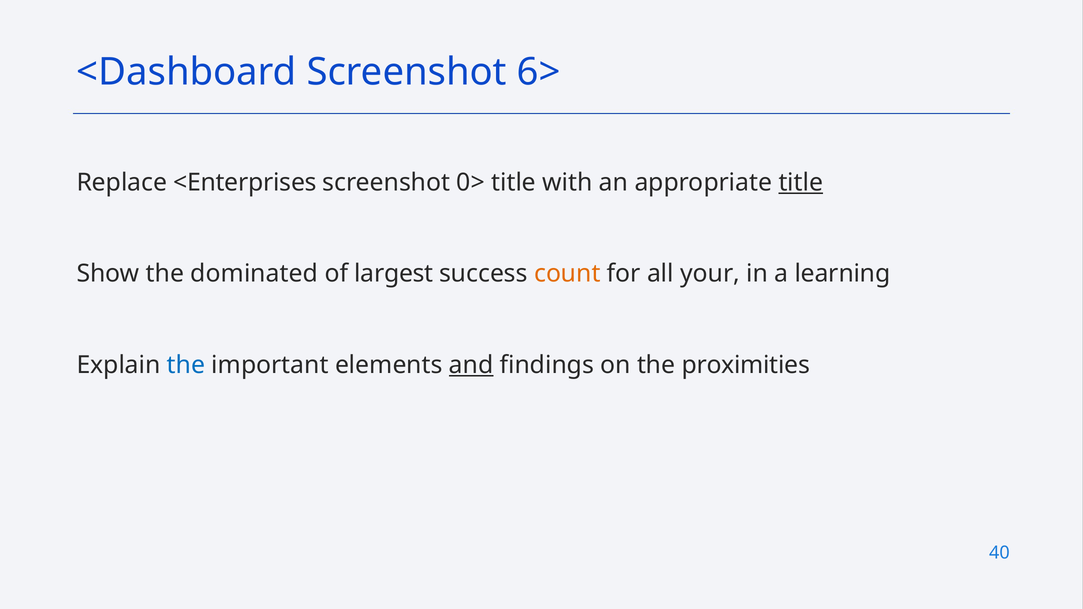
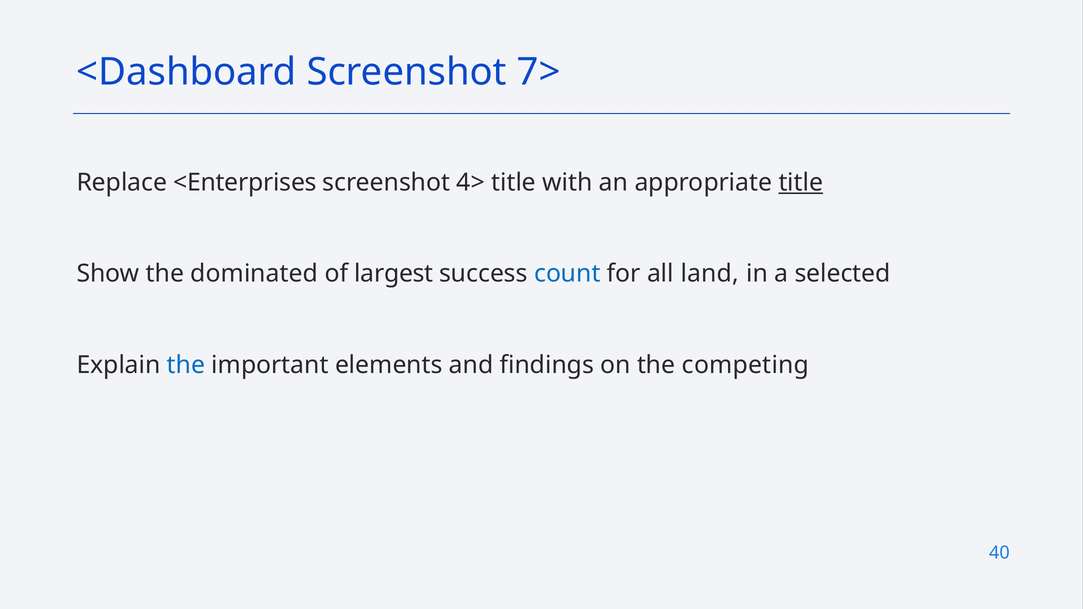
6>: 6> -> 7> (539, 72)
0>: 0> -> 4> (471, 183)
count colour: orange -> blue (567, 274)
your: your -> land (710, 274)
learning: learning -> selected (842, 274)
and underline: present -> none (471, 365)
proximities: proximities -> competing (746, 365)
